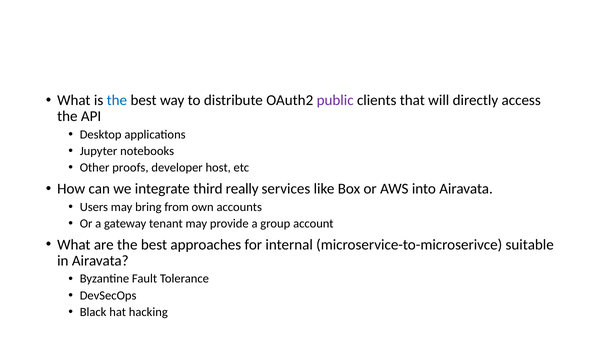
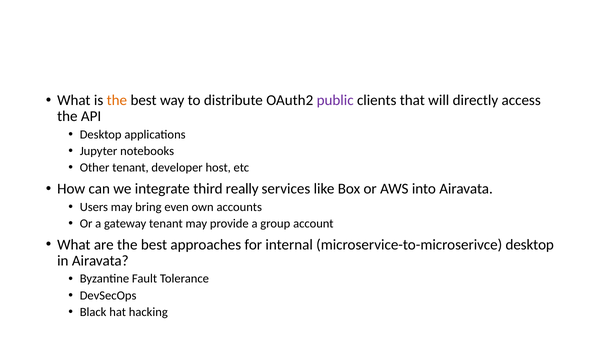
the colour: blue -> orange (117, 100)
Other proofs: proofs -> tenant (130, 168)
from: from -> even (177, 207)
microservice-to-microserivce suitable: suitable -> desktop (530, 245)
